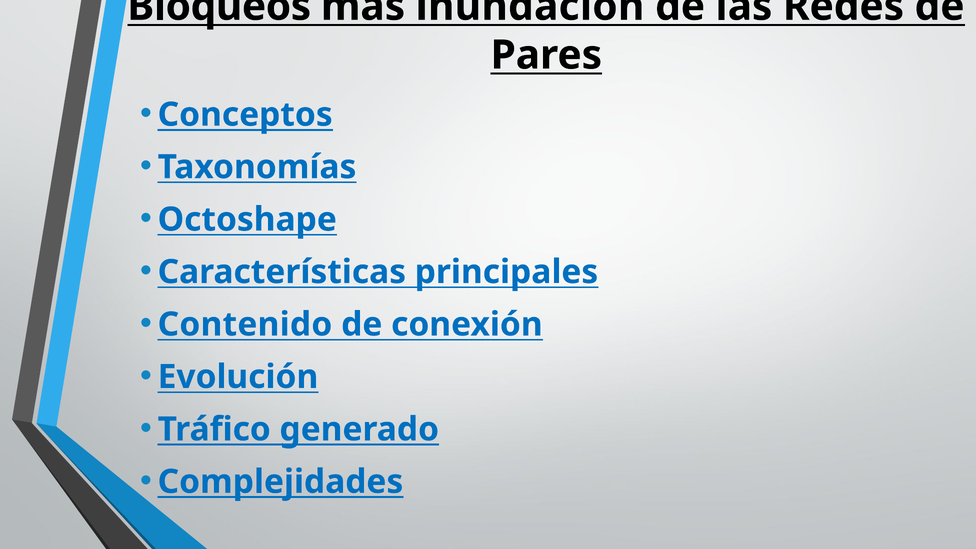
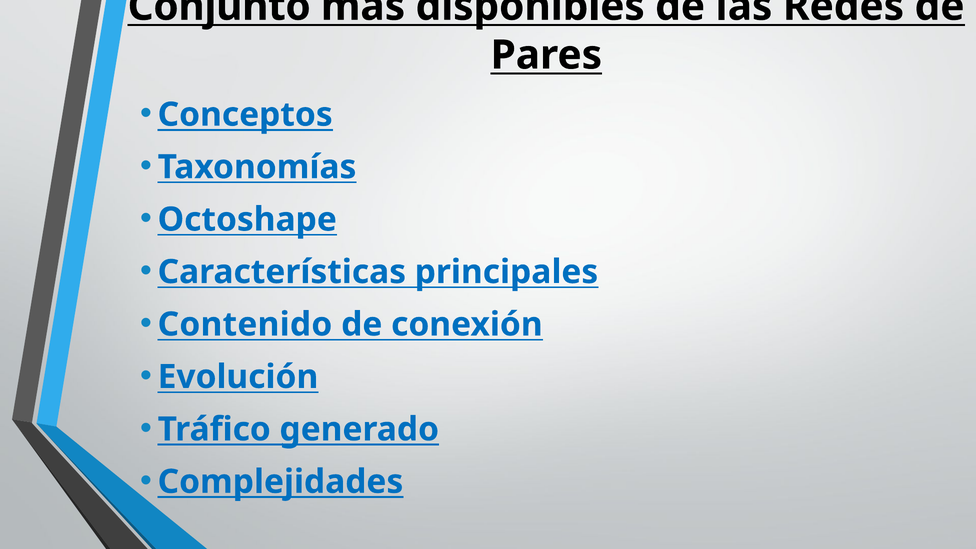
Bloqueos: Bloqueos -> Conjunto (219, 6)
inundación: inundación -> disponibles (530, 6)
